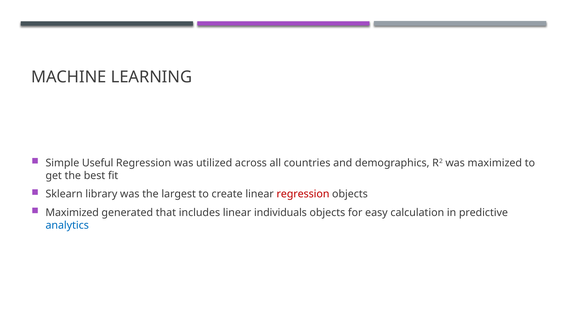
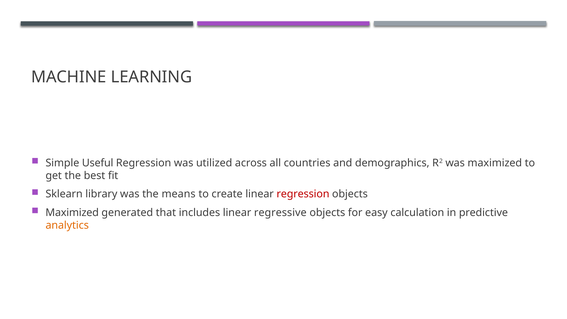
largest: largest -> means (179, 194)
individuals: individuals -> regressive (280, 213)
analytics colour: blue -> orange (67, 225)
